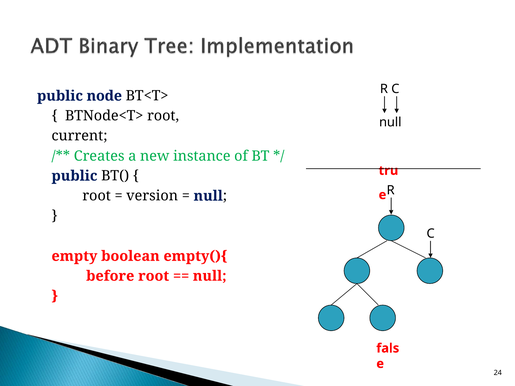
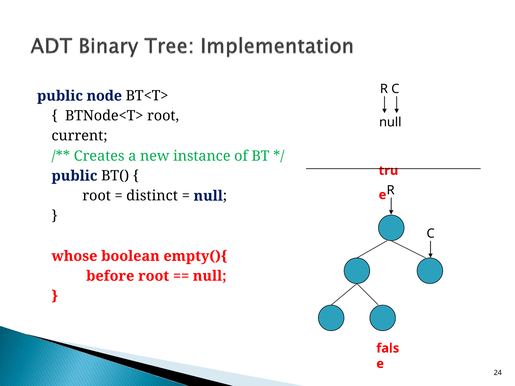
version: version -> distinct (152, 196)
empty: empty -> whose (74, 256)
